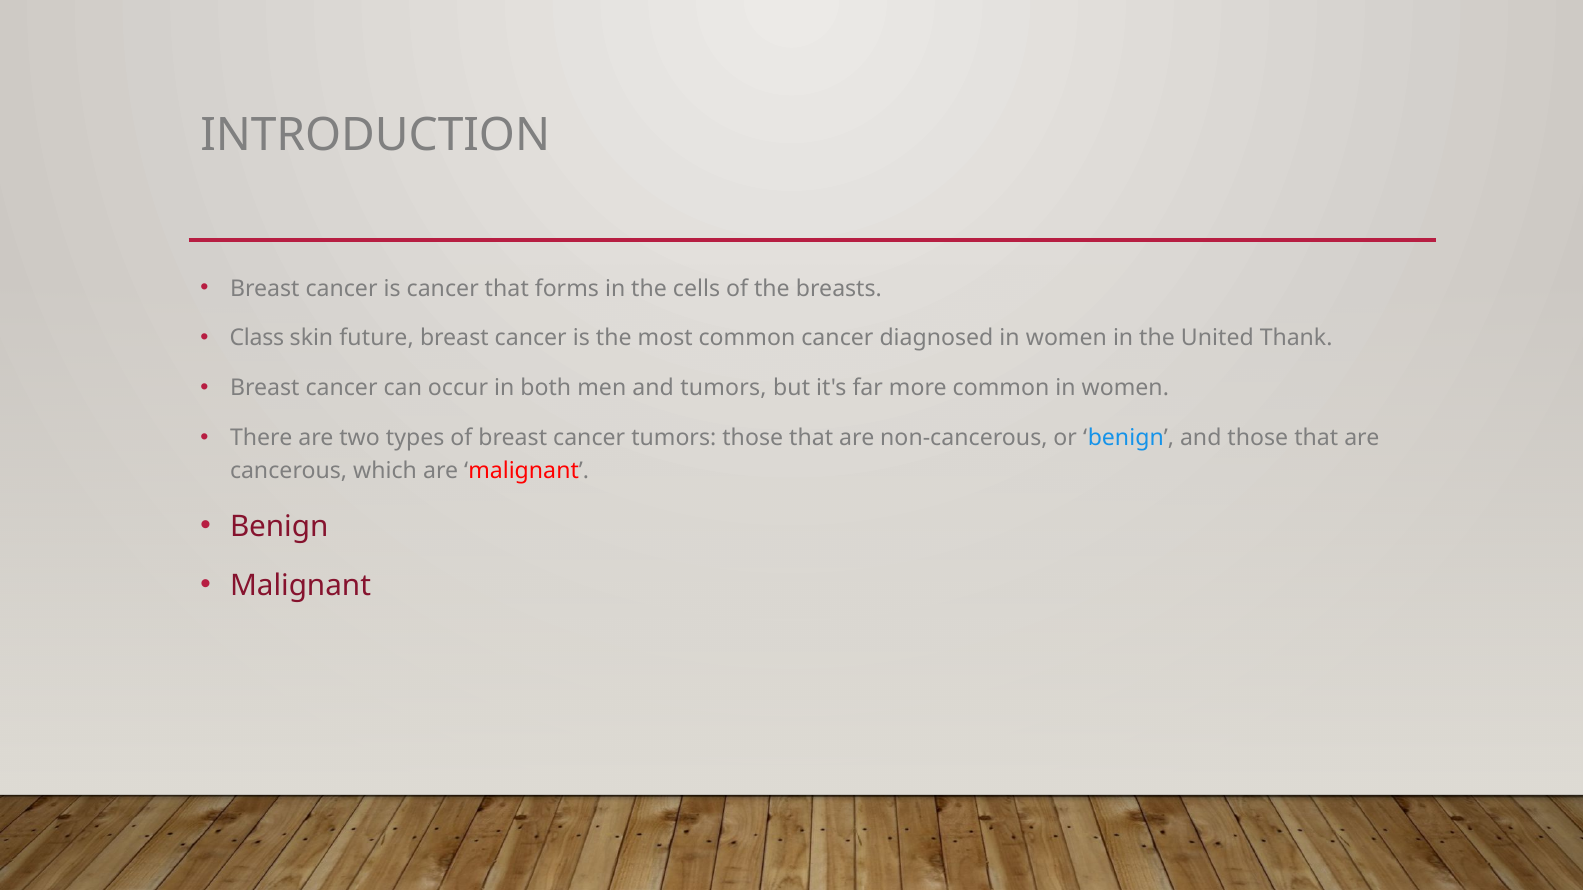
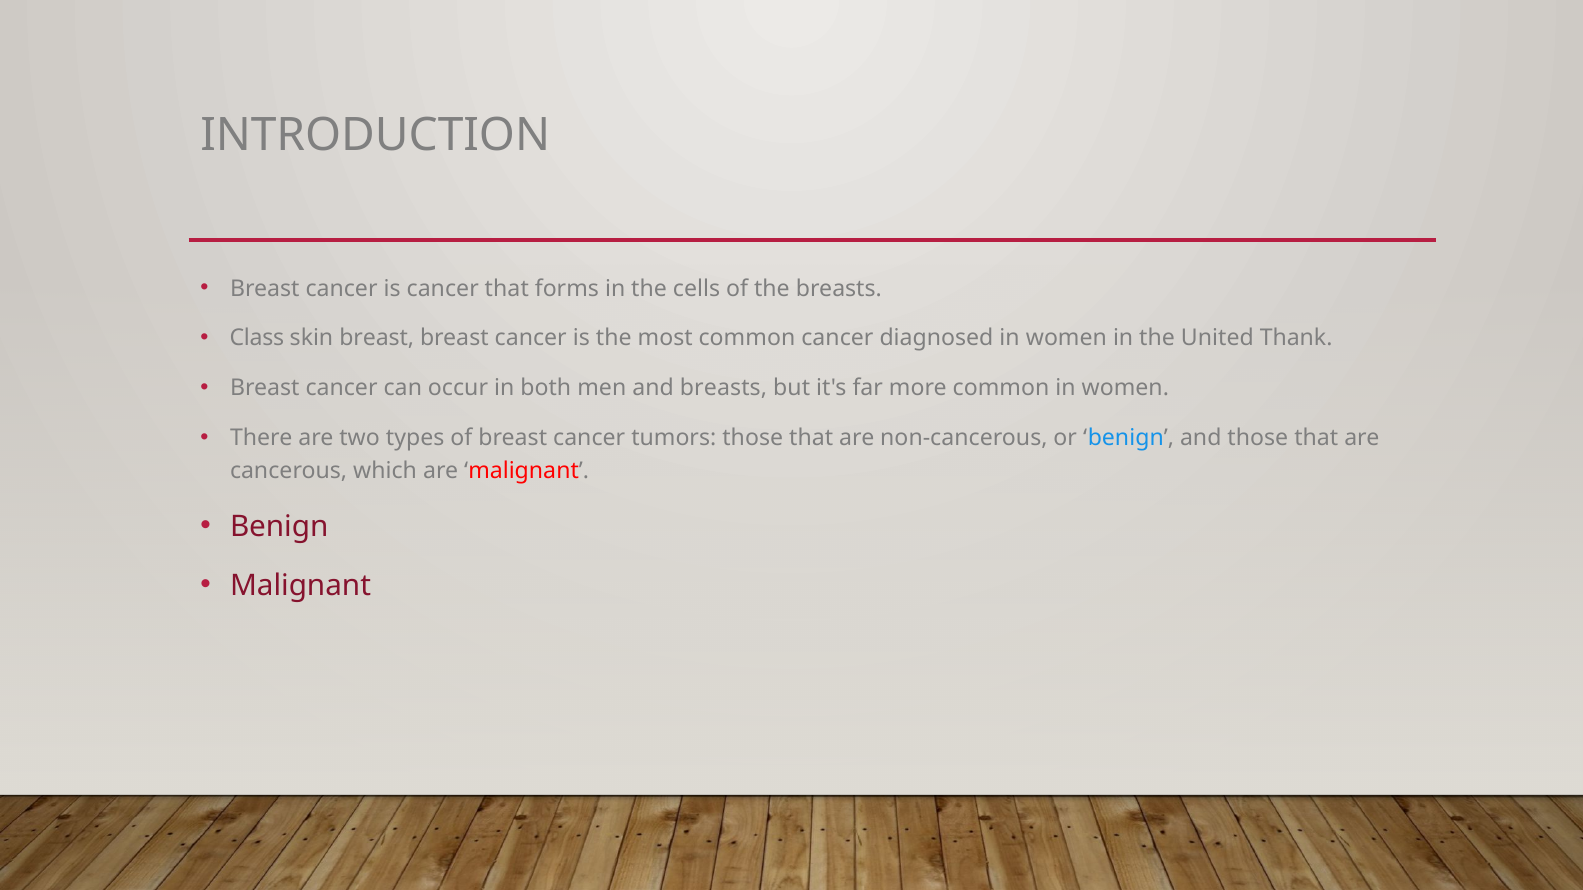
skin future: future -> breast (377, 338)
and tumors: tumors -> breasts (723, 388)
